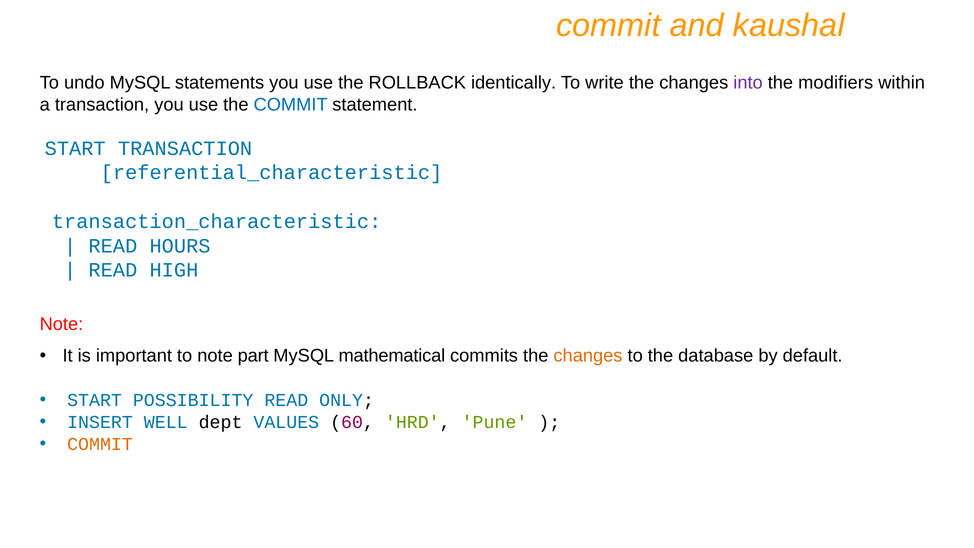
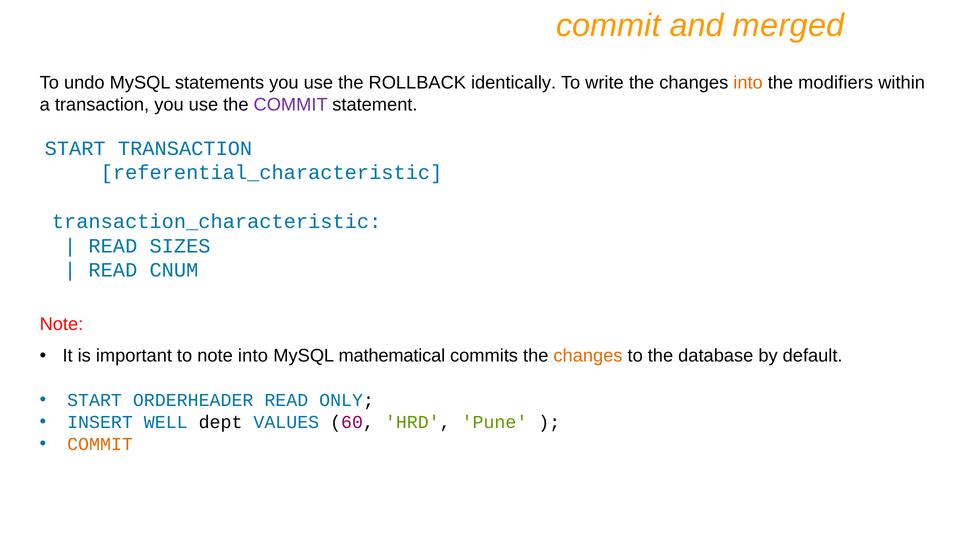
kaushal: kaushal -> merged (789, 25)
into colour: purple -> orange (748, 83)
COMMIT colour: blue -> purple (291, 105)
HOURS: HOURS -> SIZES (180, 246)
HIGH: HIGH -> CNUM (174, 270)
note part: part -> into (253, 356)
POSSIBILITY: POSSIBILITY -> ORDERHEADER (193, 400)
